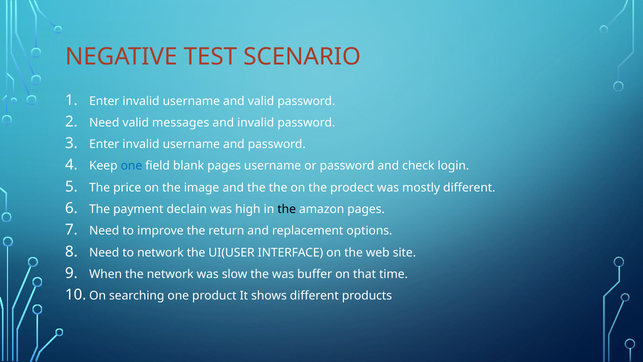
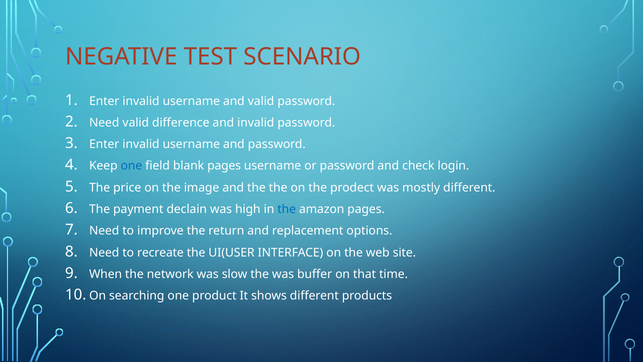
messages: messages -> difference (181, 123)
the colour: black -> blue (287, 209)
to network: network -> recreate (160, 252)
